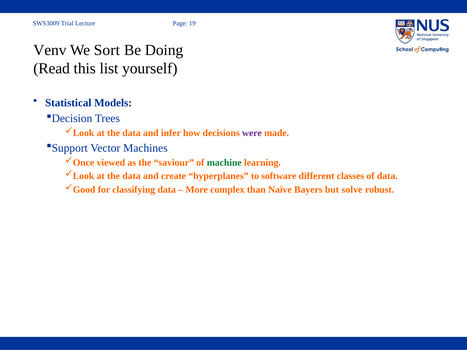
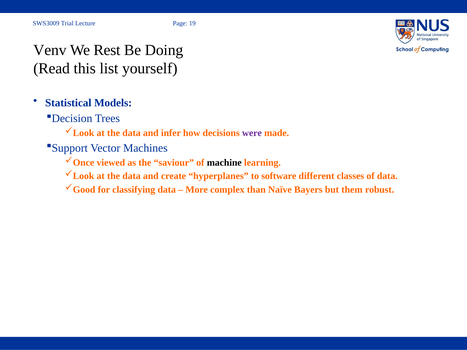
Sort: Sort -> Rest (107, 50)
machine colour: green -> black (224, 163)
solve: solve -> them (352, 190)
